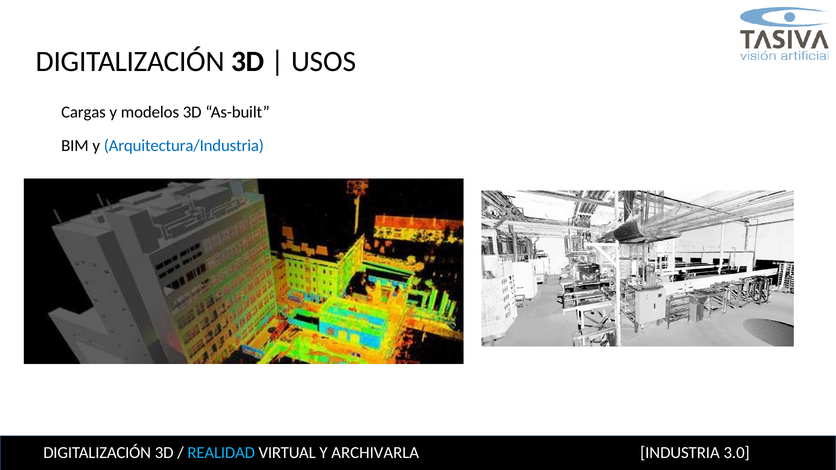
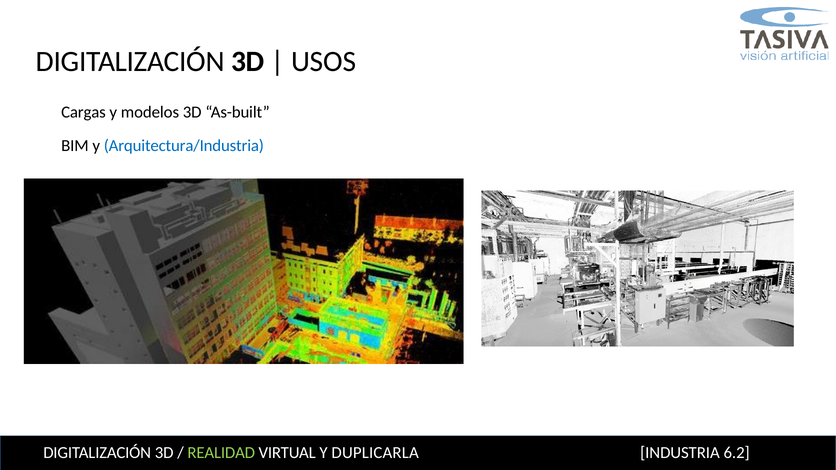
REALIDAD colour: light blue -> light green (221, 453)
ARCHIVARLA: ARCHIVARLA -> DUPLICARLA (375, 453)
3.0: 3.0 -> 6.2 (737, 453)
